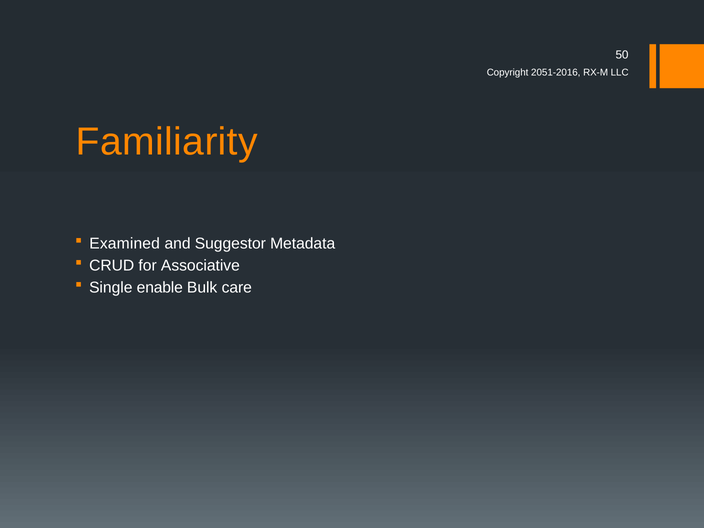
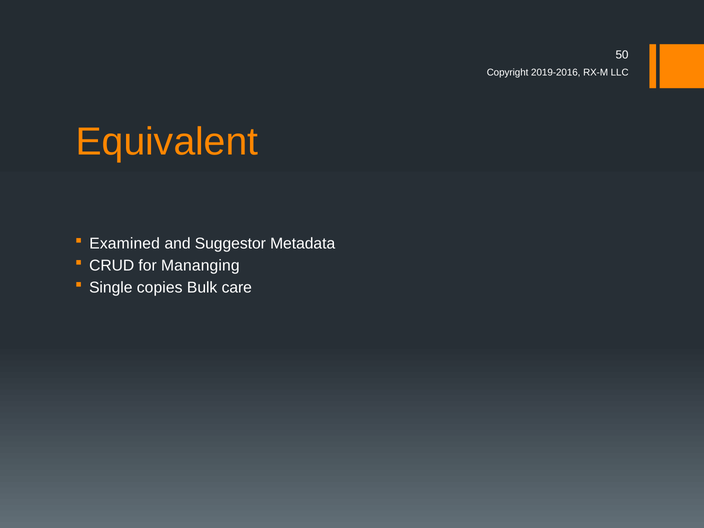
2051-2016: 2051-2016 -> 2019-2016 (556, 72)
Familiarity: Familiarity -> Equivalent (167, 142)
Associative: Associative -> Mananging (200, 266)
enable: enable -> copies (160, 287)
